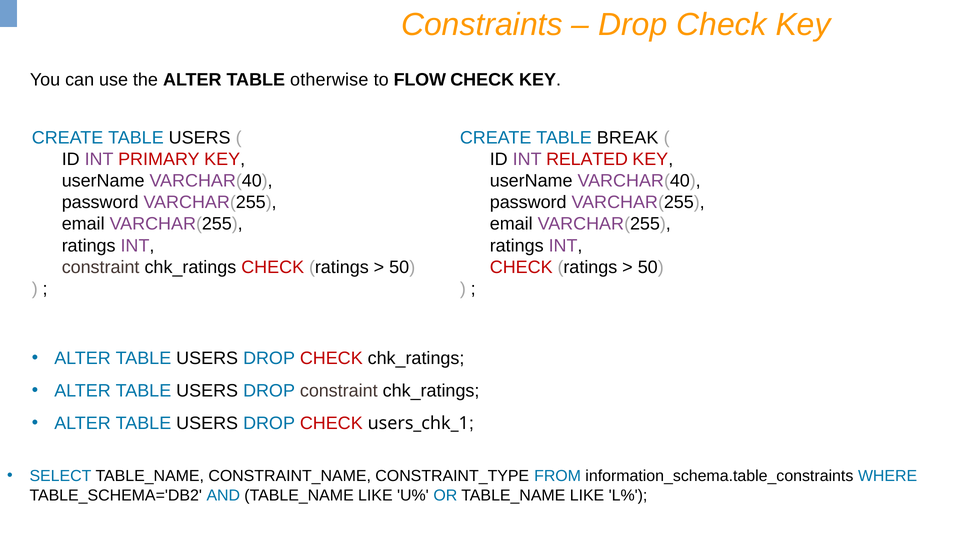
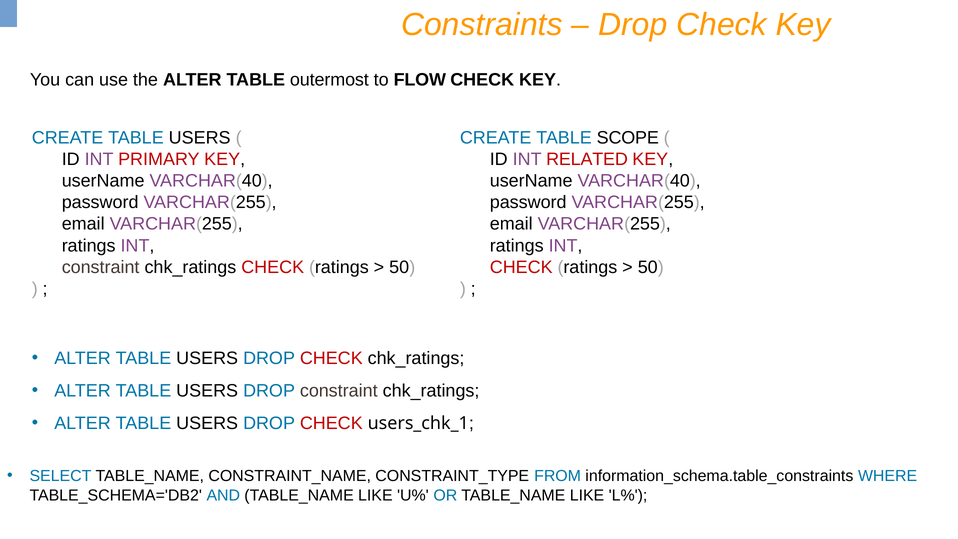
otherwise: otherwise -> outermost (329, 80)
BREAK: BREAK -> SCOPE (628, 138)
